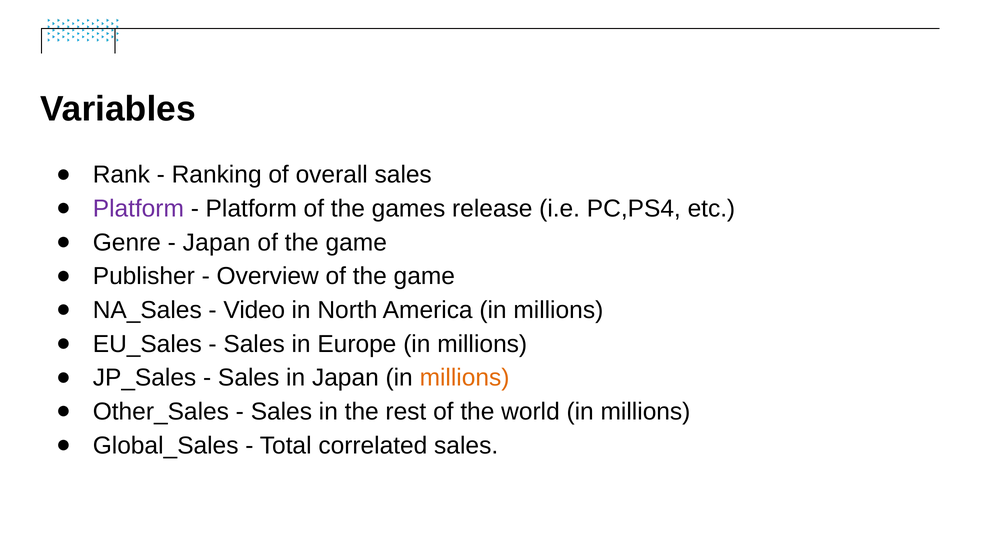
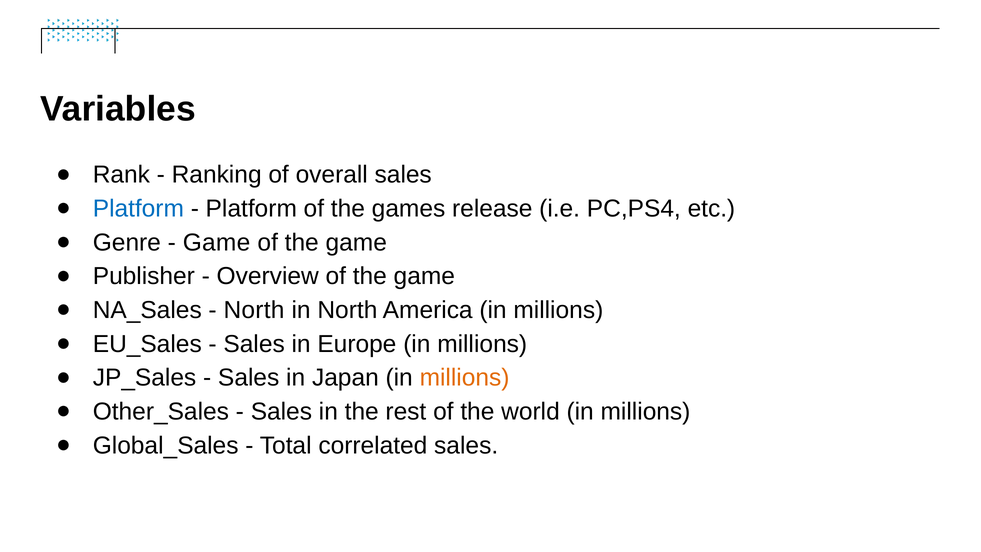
Platform colour: purple -> blue (138, 209)
Japan: Japan -> Game (217, 242)
Video: Video -> North (254, 310)
